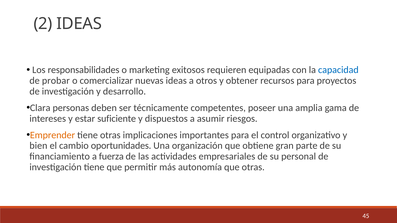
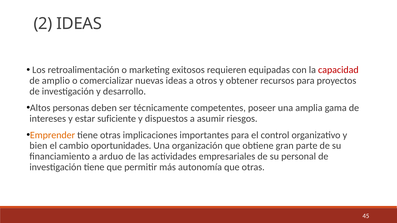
responsabilidades: responsabilidades -> retroalimentación (84, 70)
capacidad colour: blue -> red (338, 70)
probar: probar -> amplio (56, 81)
Clara: Clara -> Altos (40, 108)
fuerza: fuerza -> arduo (111, 157)
